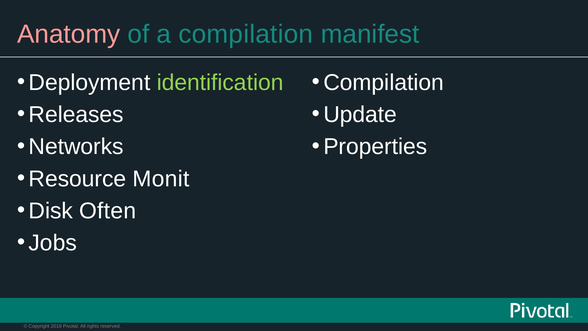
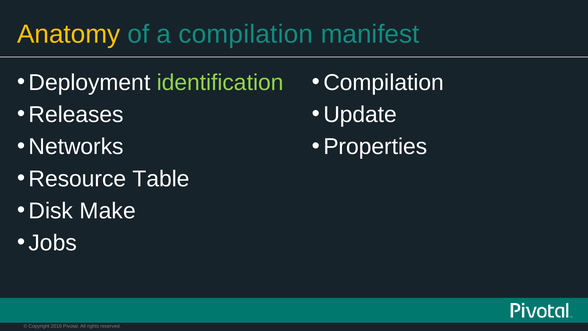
Anatomy colour: pink -> yellow (69, 34)
Monit: Monit -> Table (161, 179)
Often: Often -> Make (108, 211)
